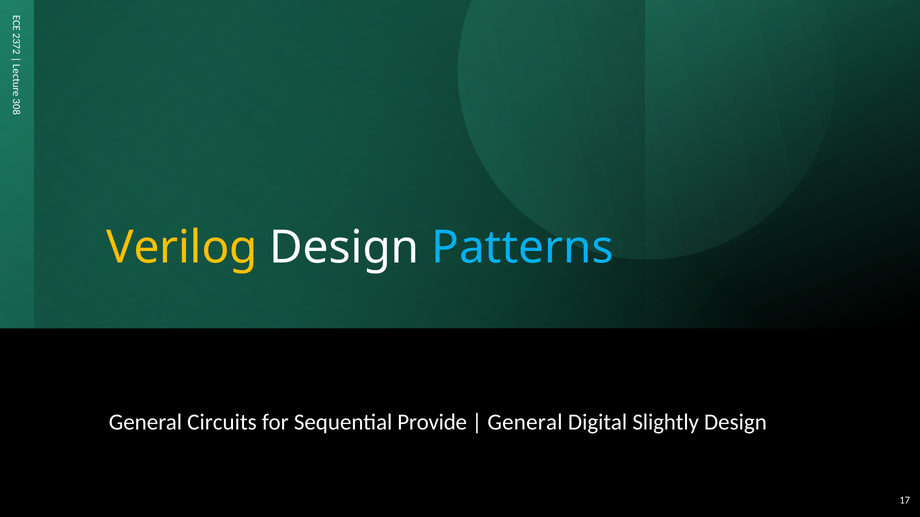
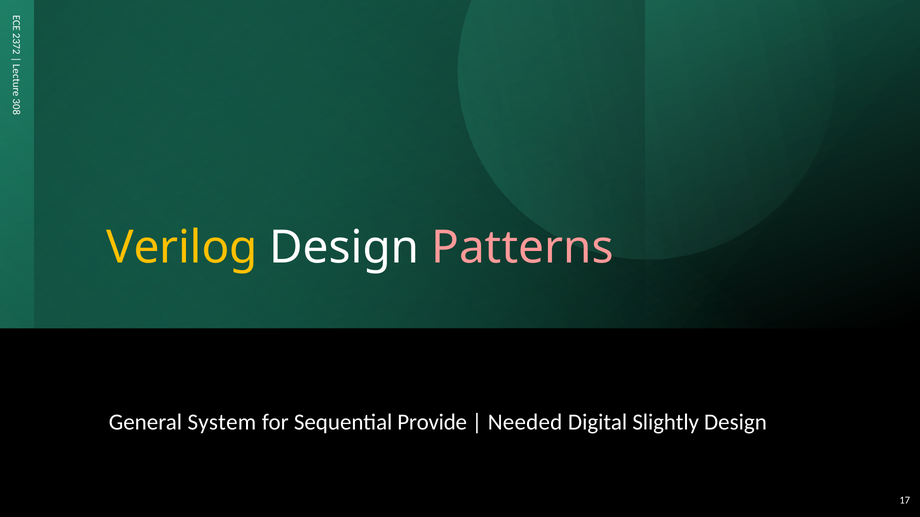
Patterns colour: light blue -> pink (522, 248)
Circuits: Circuits -> System (222, 422)
General: General -> Needed (525, 422)
